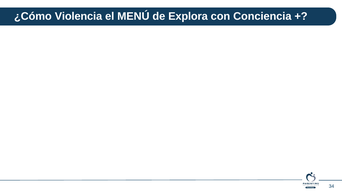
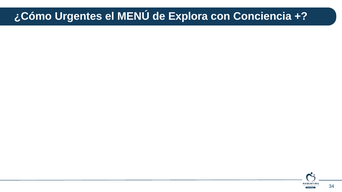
Violencia: Violencia -> Urgentes (78, 16)
